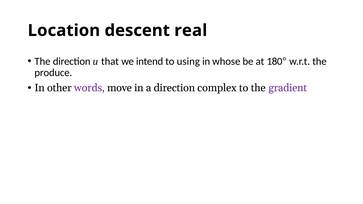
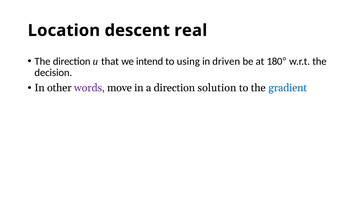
whose: whose -> driven (226, 61)
produce: produce -> decision (53, 73)
complex: complex -> solution (217, 88)
gradient colour: purple -> blue (288, 88)
